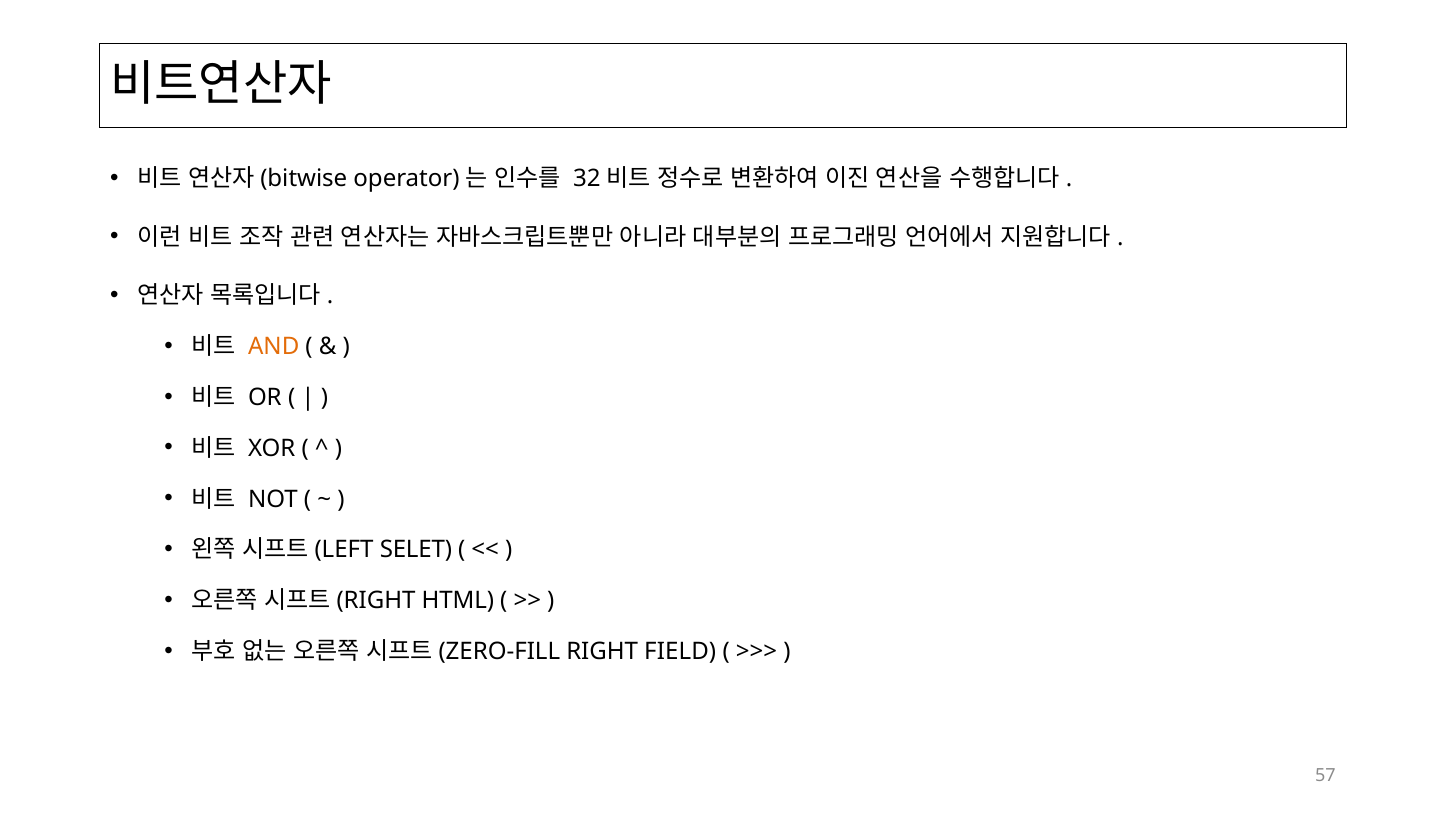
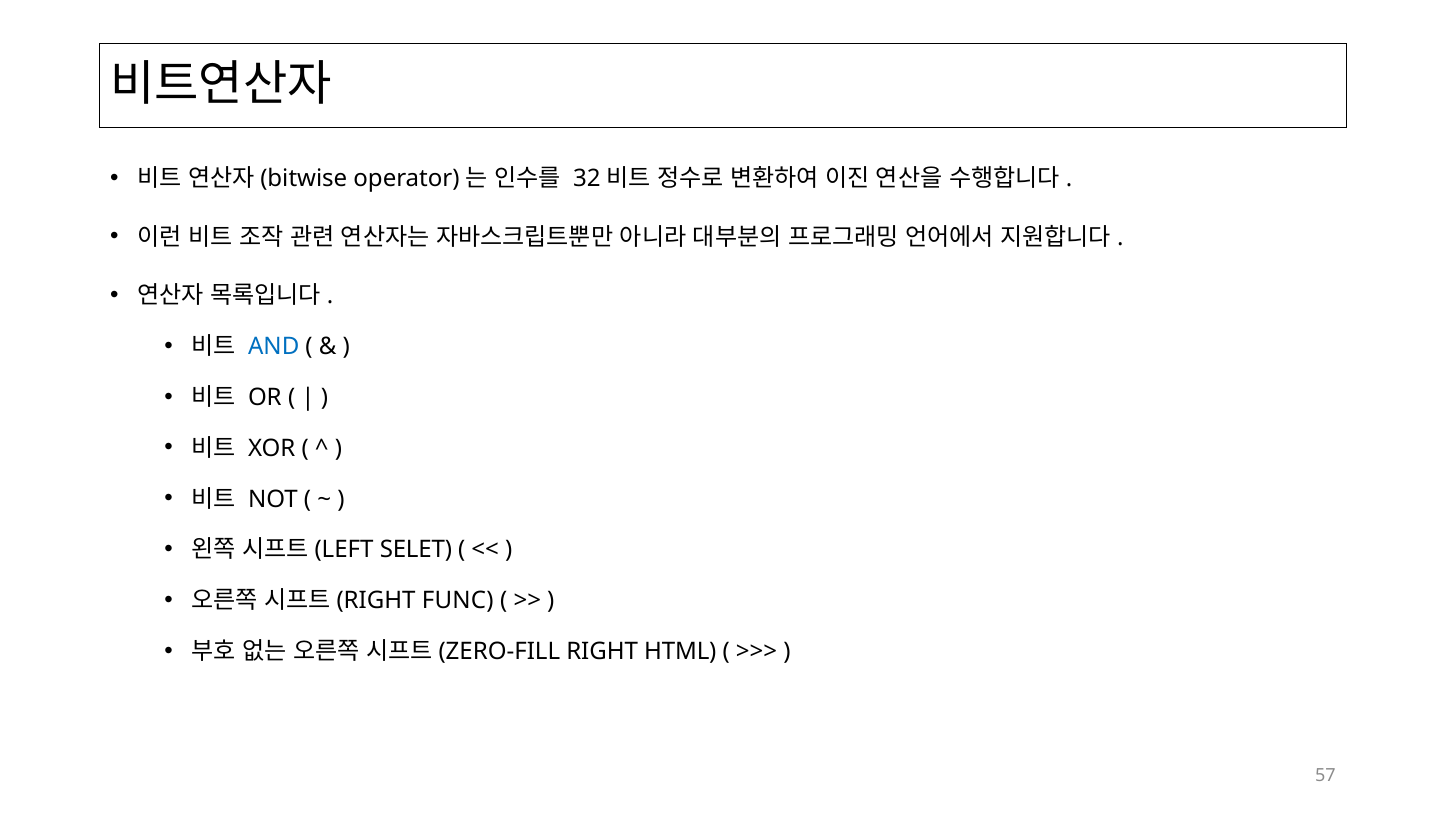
AND colour: orange -> blue (274, 346)
HTML: HTML -> FUNC (458, 600)
FIELD: FIELD -> HTML (680, 651)
